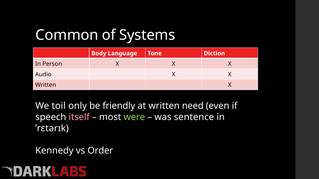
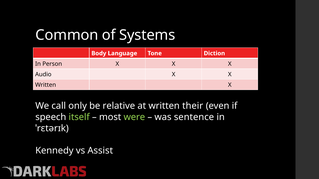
toil: toil -> call (59, 106)
friendly: friendly -> relative (119, 106)
need: need -> their (193, 106)
itself colour: pink -> light green (79, 117)
Order: Order -> Assist (100, 151)
